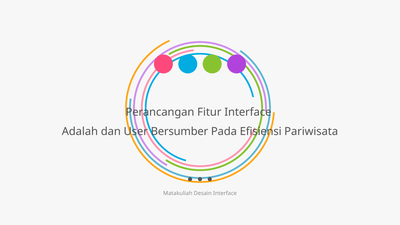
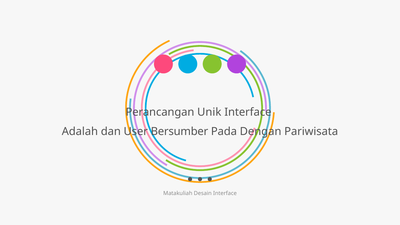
Fitur: Fitur -> Unik (209, 112)
Efisiensi: Efisiensi -> Dengan (261, 132)
